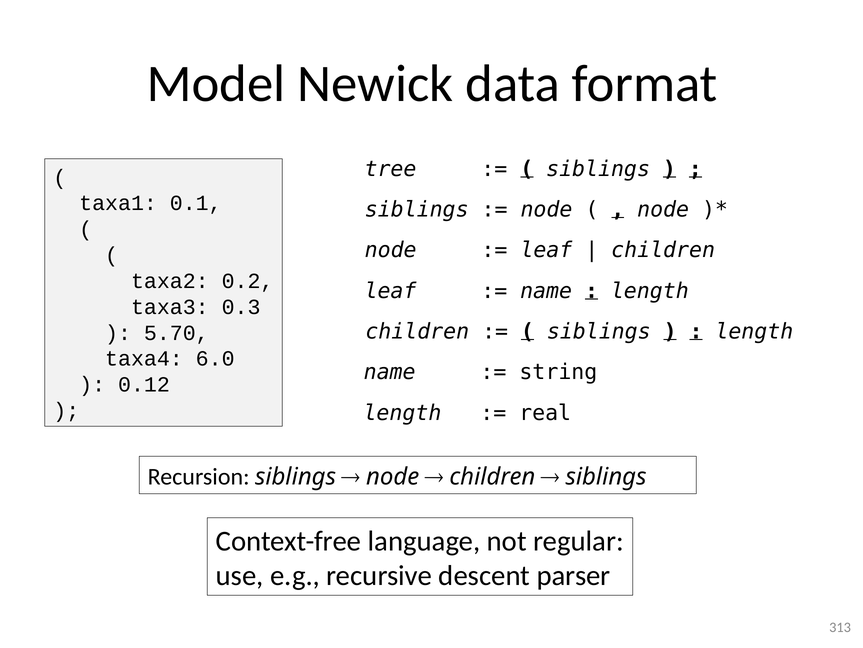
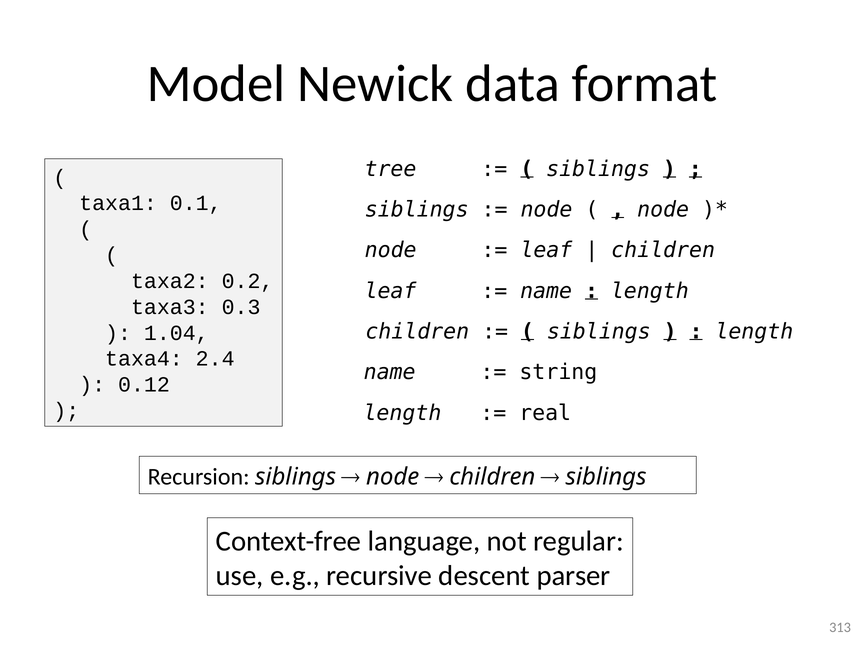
5.70: 5.70 -> 1.04 (176, 333)
6.0: 6.0 -> 2.4 (215, 358)
